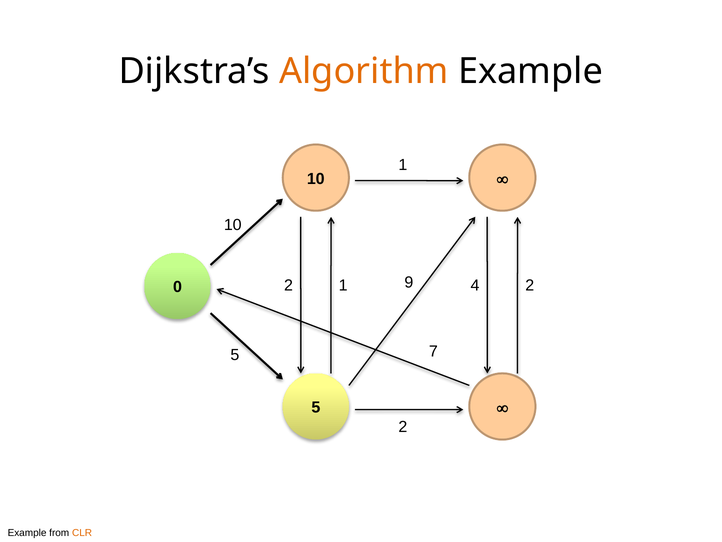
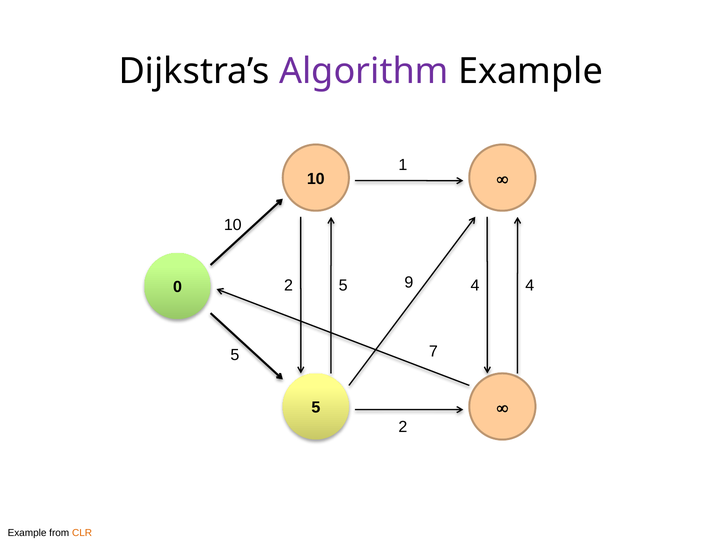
Algorithm colour: orange -> purple (364, 71)
1: 1 -> 5 (343, 285)
4 2: 2 -> 4 (530, 285)
